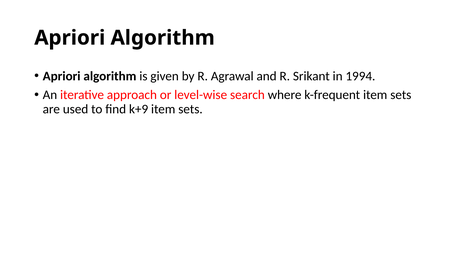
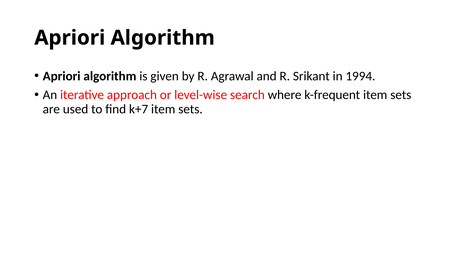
k+9: k+9 -> k+7 (139, 109)
